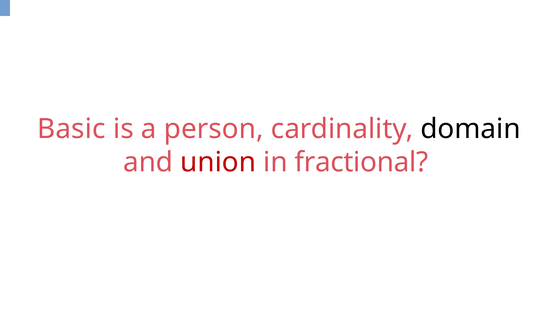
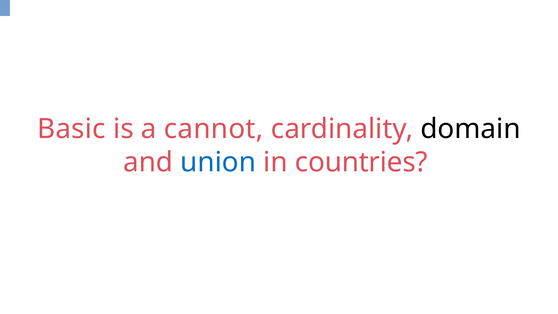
person: person -> cannot (214, 129)
union colour: red -> blue (218, 162)
fractional: fractional -> countries (361, 162)
